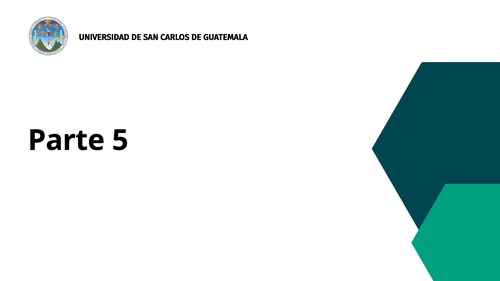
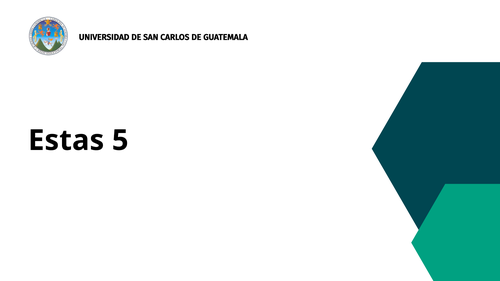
Parte: Parte -> Estas (66, 141)
